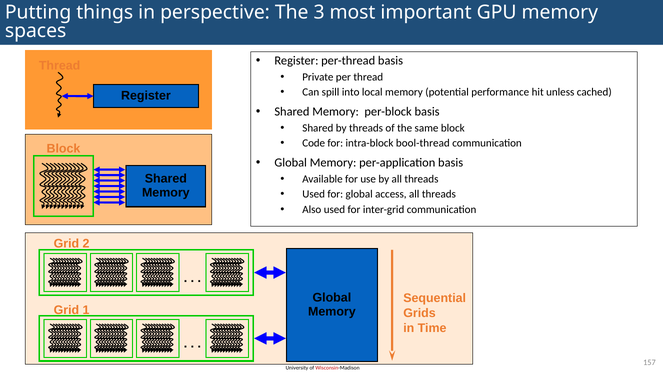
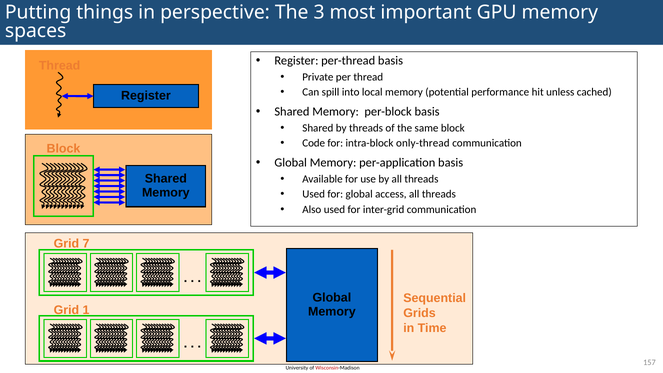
bool-thread: bool-thread -> only-thread (423, 143)
2: 2 -> 7 (86, 244)
